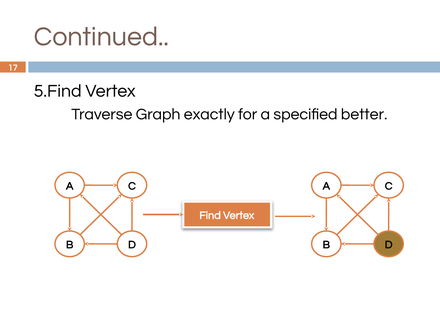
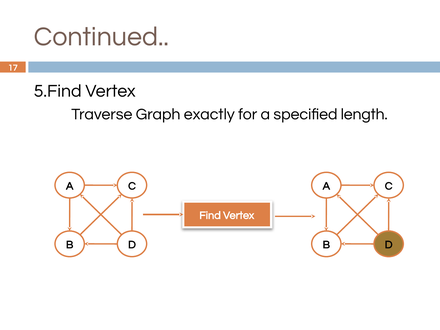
better: better -> length (364, 114)
